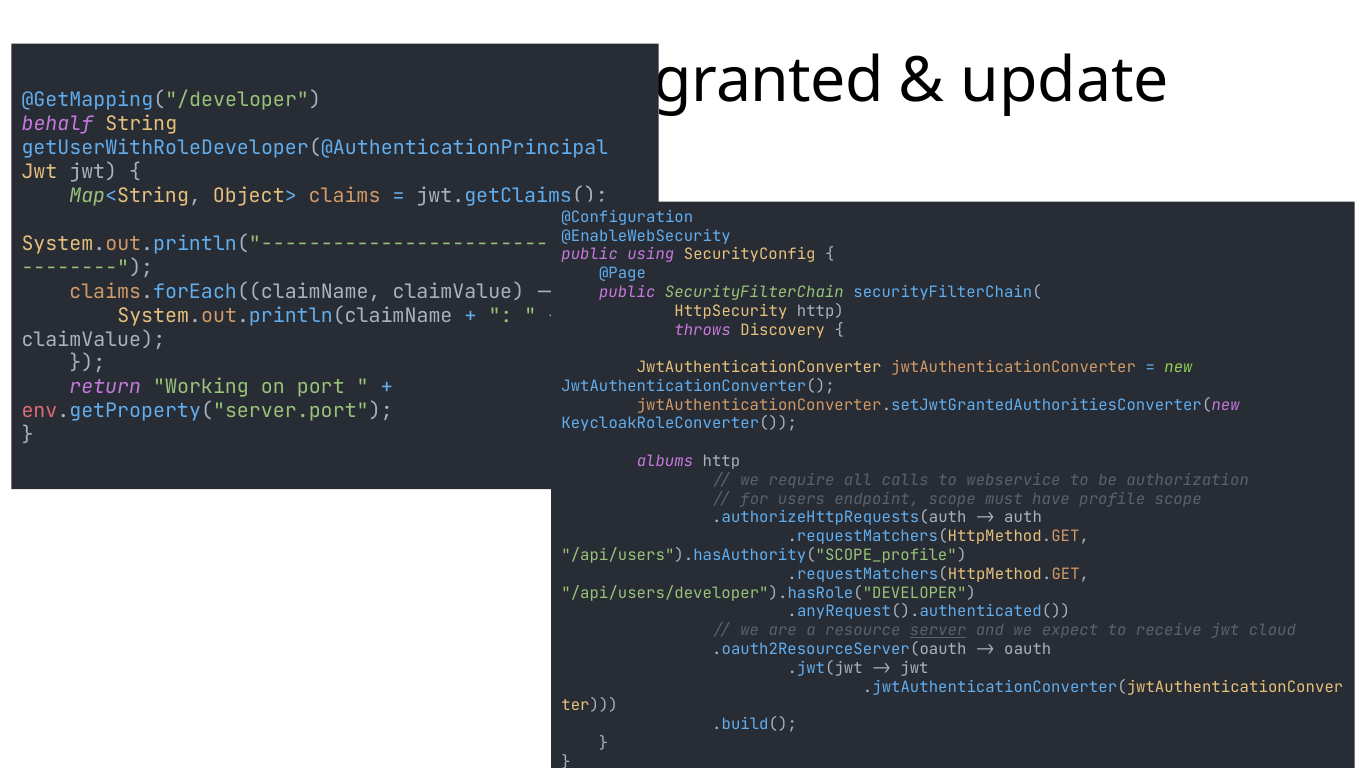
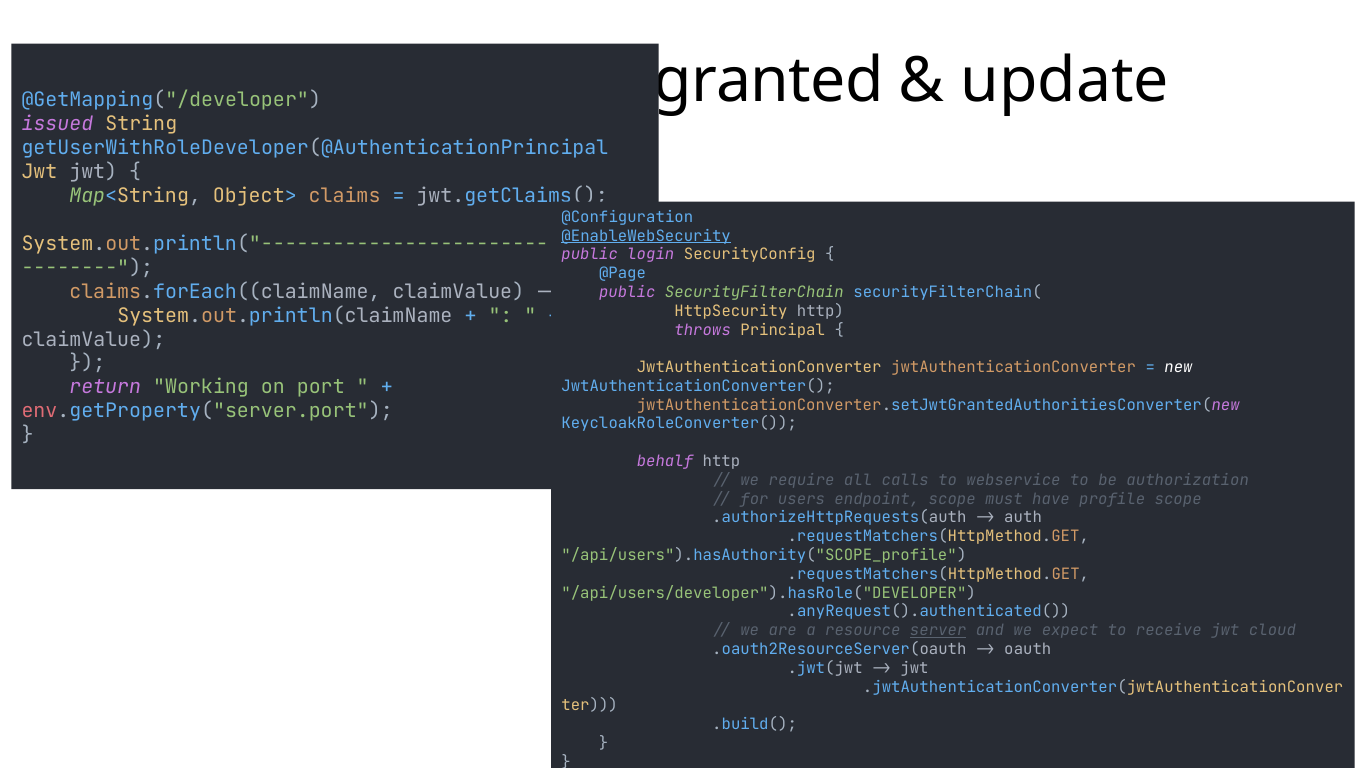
behalf: behalf -> issued (57, 124)
@EnableWebSecurity underline: none -> present (646, 236)
using: using -> login (651, 255)
Discovery: Discovery -> Principal (783, 330)
new colour: light green -> white (1178, 368)
albums: albums -> behalf (665, 462)
